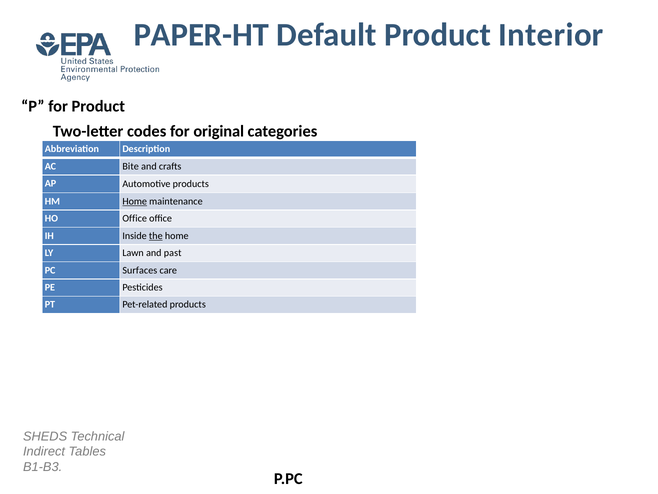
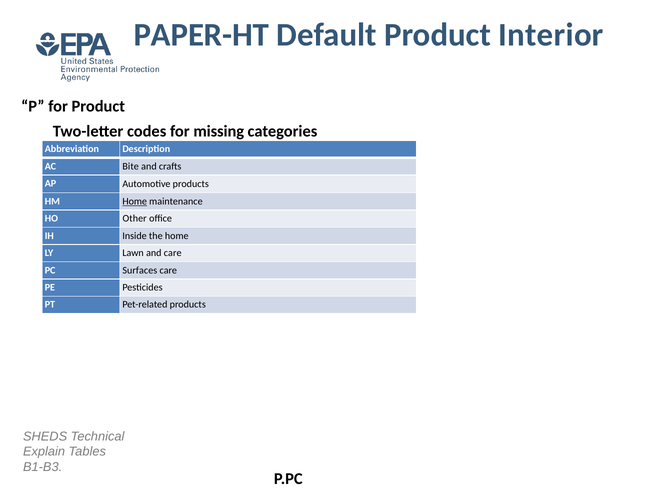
original: original -> missing (219, 131)
HO Office: Office -> Other (135, 218)
the underline: present -> none (156, 236)
and past: past -> care (173, 253)
Indirect: Indirect -> Explain (44, 451)
